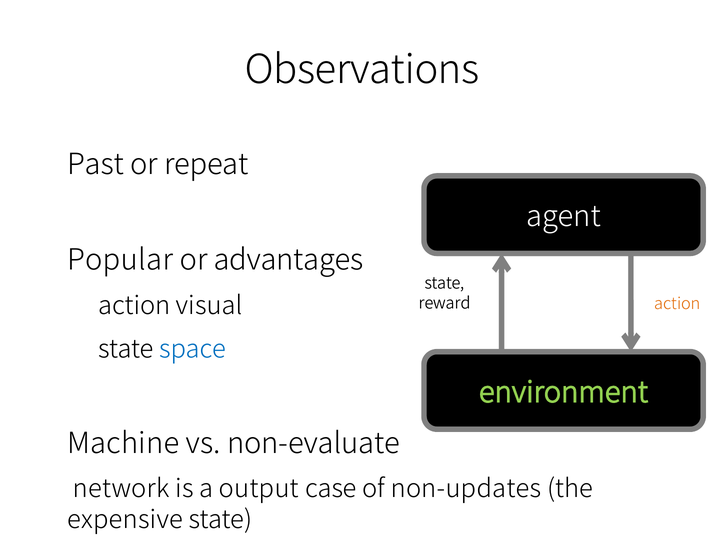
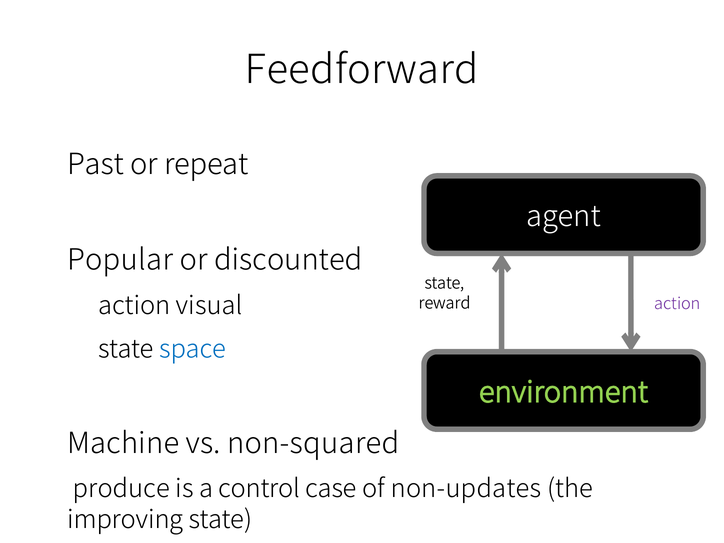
Observations: Observations -> Feedforward (362, 70)
advantages: advantages -> discounted (288, 260)
action colour: orange -> purple (677, 304)
non-evaluate: non-evaluate -> non-squared (313, 443)
network: network -> produce (121, 489)
output: output -> control (259, 489)
expensive: expensive -> improving (125, 520)
